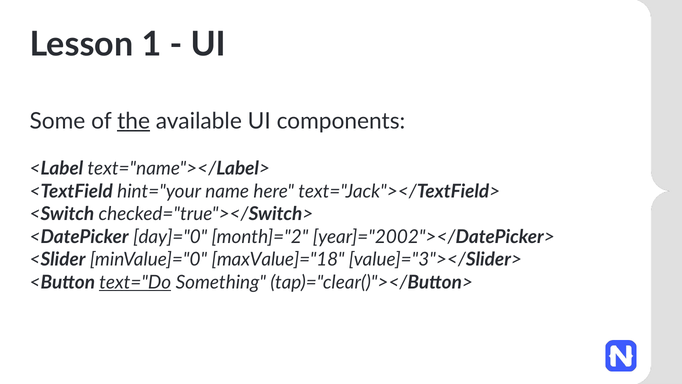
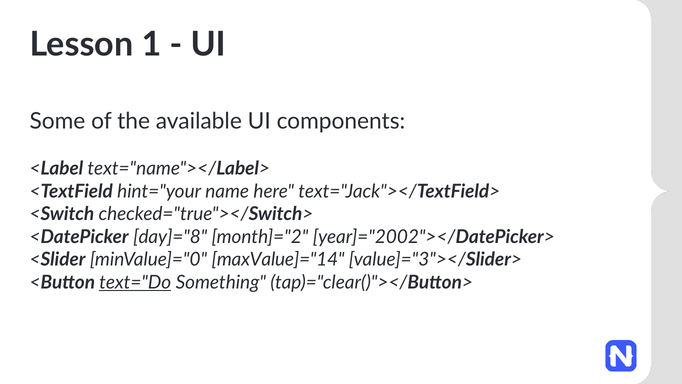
the underline: present -> none (134, 121)
day]="0: day]="0 -> day]="8 (170, 237)
maxValue]="18: maxValue]="18 -> maxValue]="14 (278, 259)
